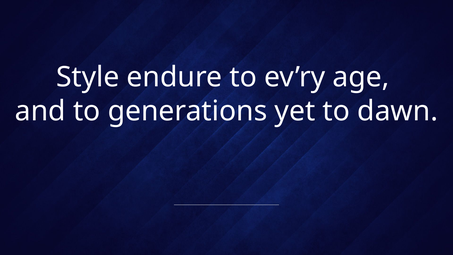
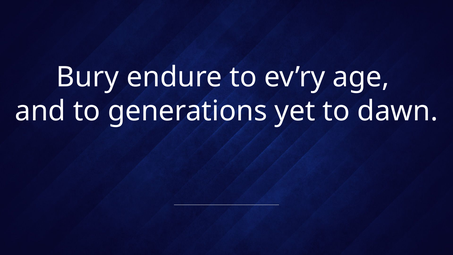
Style: Style -> Bury (88, 77)
